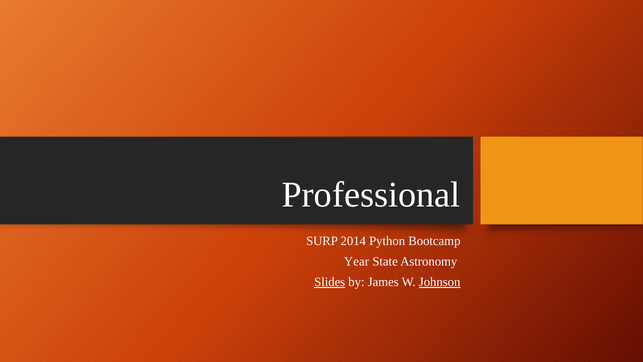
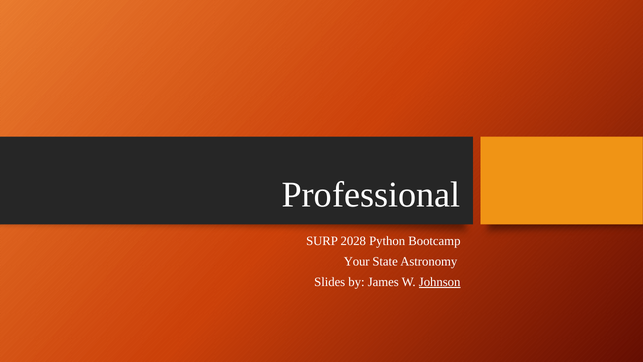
2014: 2014 -> 2028 (353, 241)
Year: Year -> Your (357, 261)
Slides underline: present -> none (330, 282)
